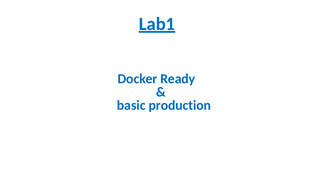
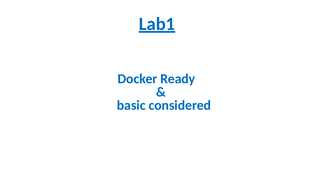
production: production -> considered (180, 105)
